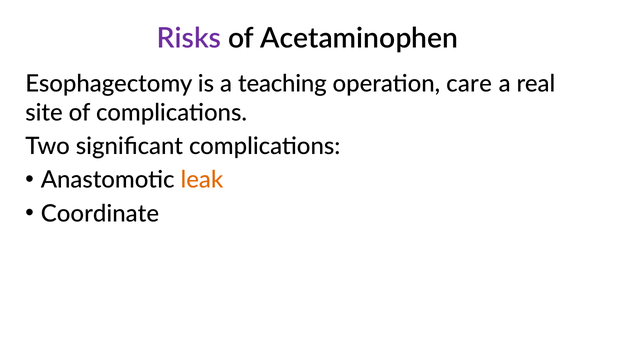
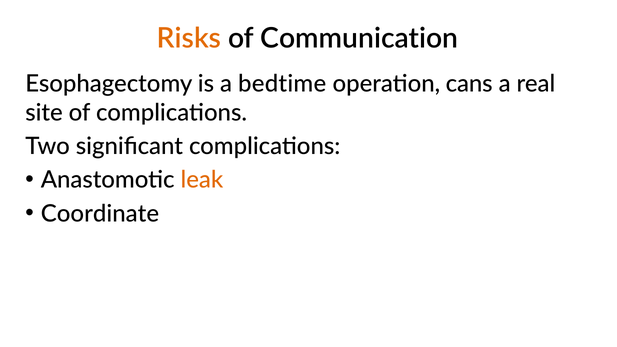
Risks colour: purple -> orange (189, 38)
Acetaminophen: Acetaminophen -> Communication (359, 38)
teaching: teaching -> bedtime (282, 84)
care: care -> cans (469, 84)
